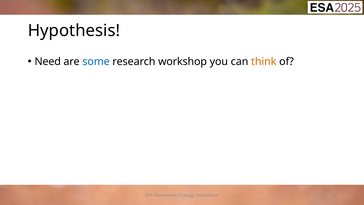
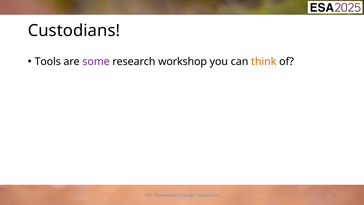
Hypothesis: Hypothesis -> Custodians (74, 31)
Need: Need -> Tools (48, 62)
some colour: blue -> purple (96, 62)
